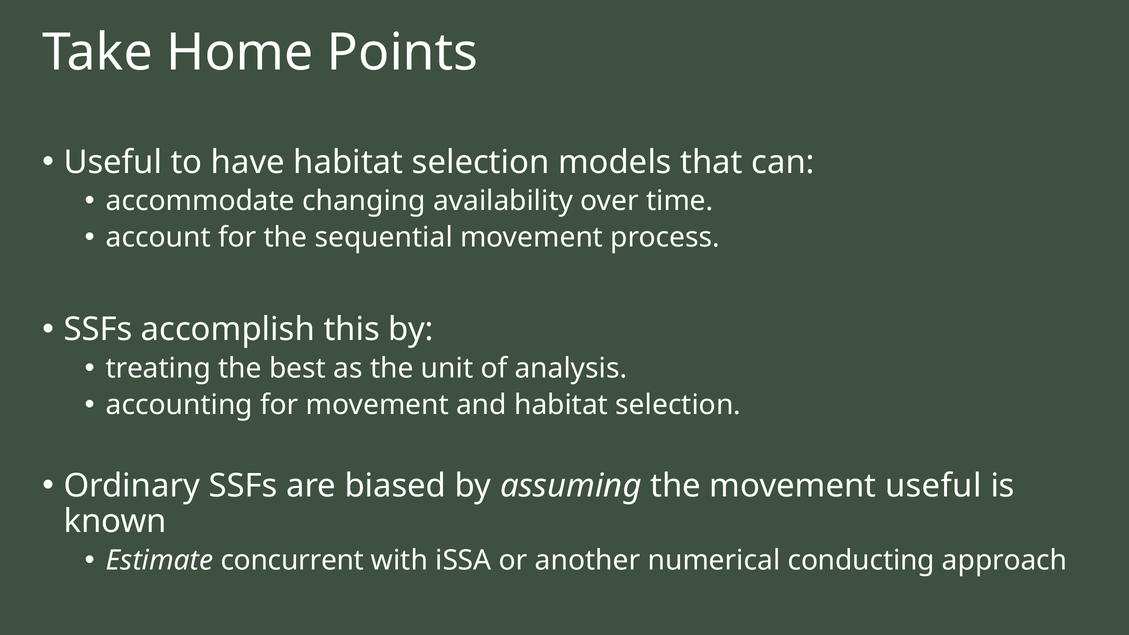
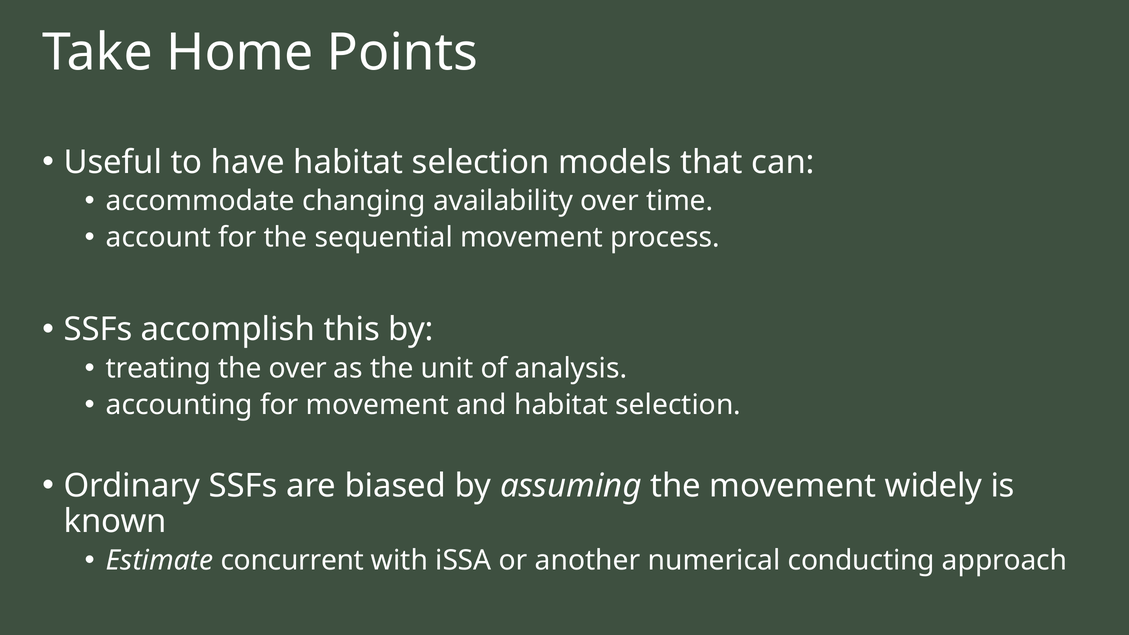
the best: best -> over (298, 369)
movement useful: useful -> widely (934, 486)
